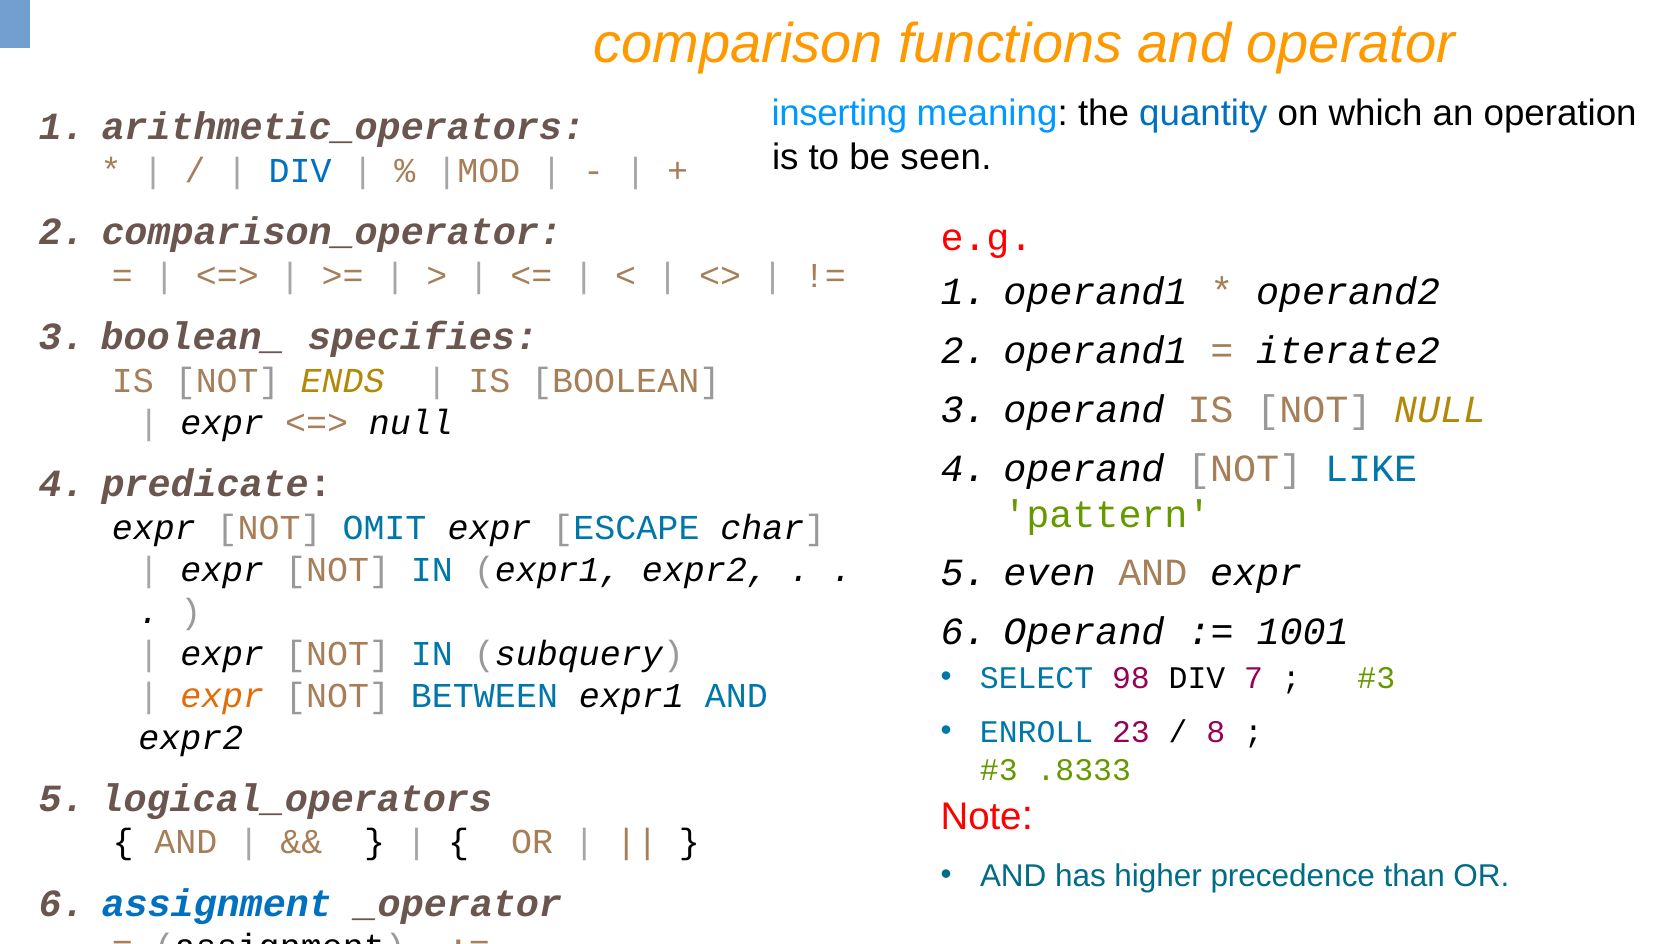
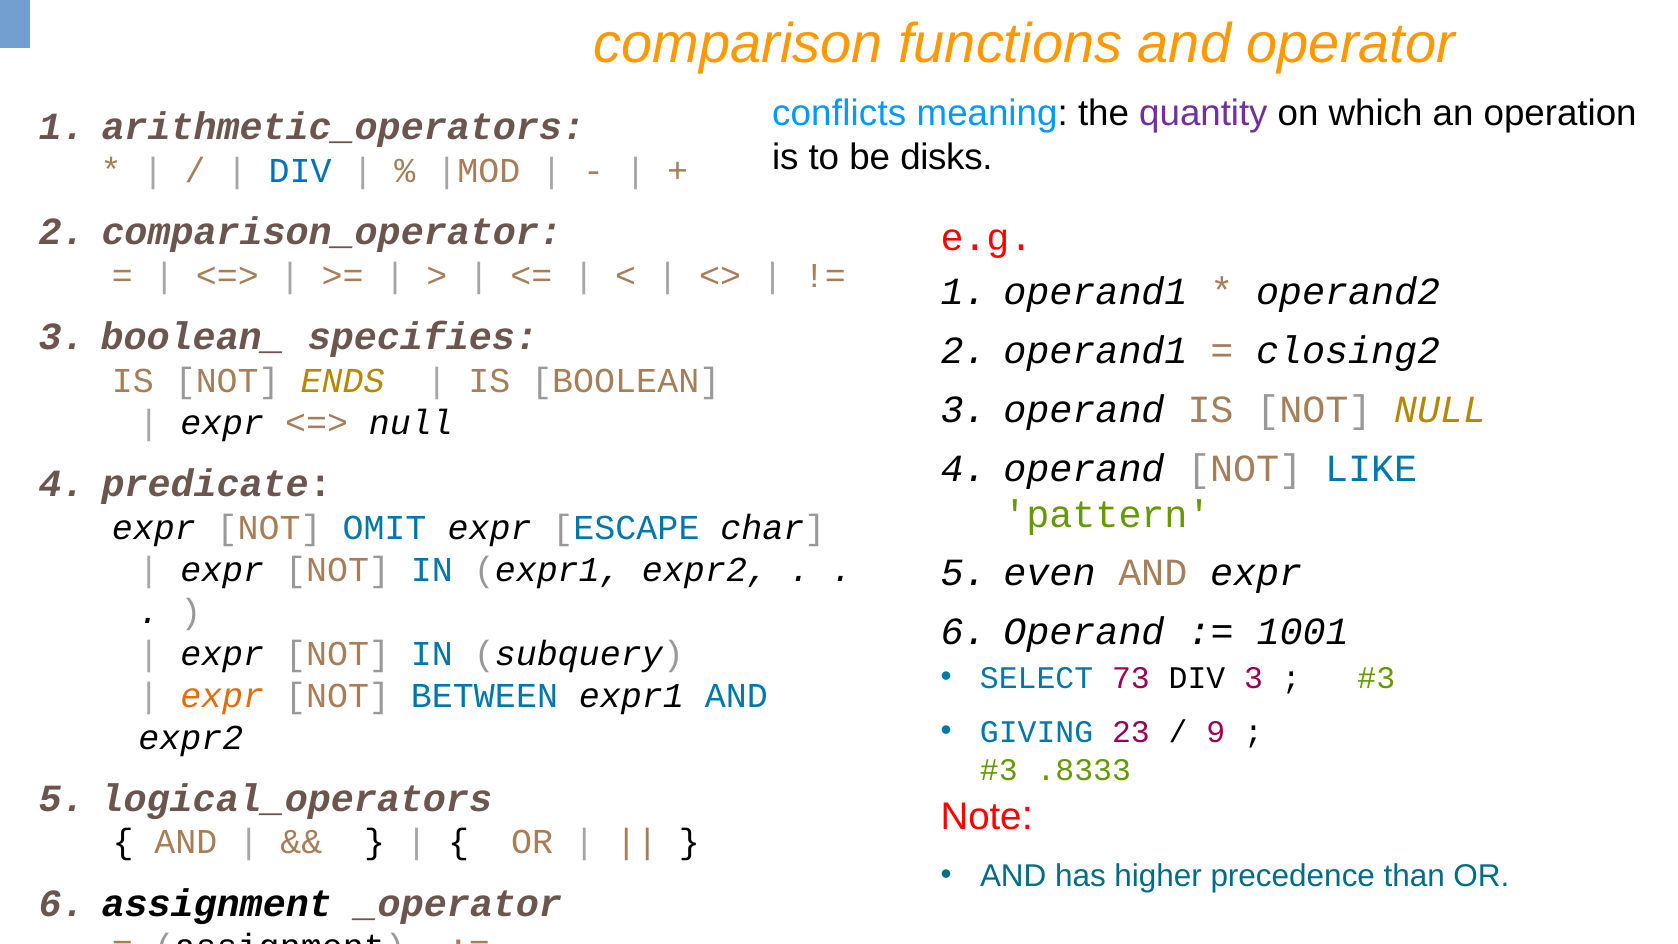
inserting: inserting -> conflicts (839, 114)
quantity colour: blue -> purple (1203, 114)
seen: seen -> disks (946, 158)
iterate2: iterate2 -> closing2 (1348, 351)
98: 98 -> 73 (1131, 678)
DIV 7: 7 -> 3 (1254, 678)
ENROLL: ENROLL -> GIVING (1037, 732)
8: 8 -> 9 (1216, 732)
assignment colour: blue -> black (217, 903)
